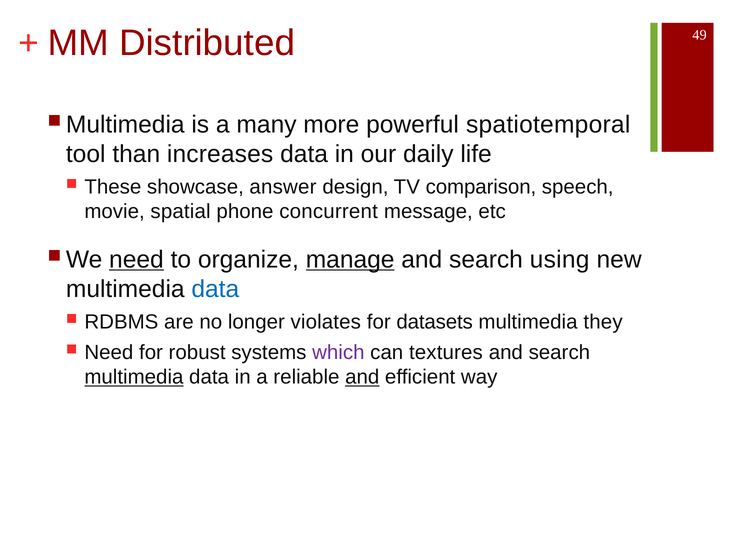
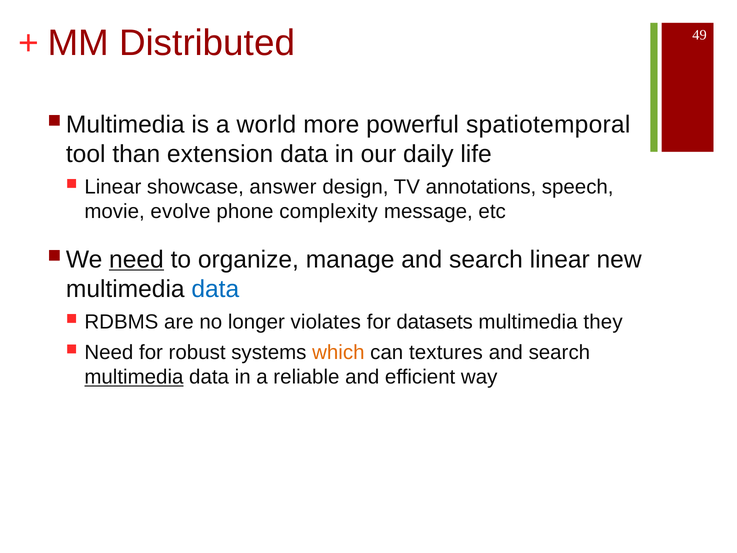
many: many -> world (266, 125)
increases: increases -> extension (220, 154)
These: These -> Linear (113, 187)
comparison: comparison -> annotations (481, 187)
spatial: spatial -> evolve (181, 211)
concurrent: concurrent -> complexity (329, 211)
manage underline: present -> none (350, 259)
search using: using -> linear (560, 259)
which colour: purple -> orange (338, 352)
and underline: present -> none (362, 377)
